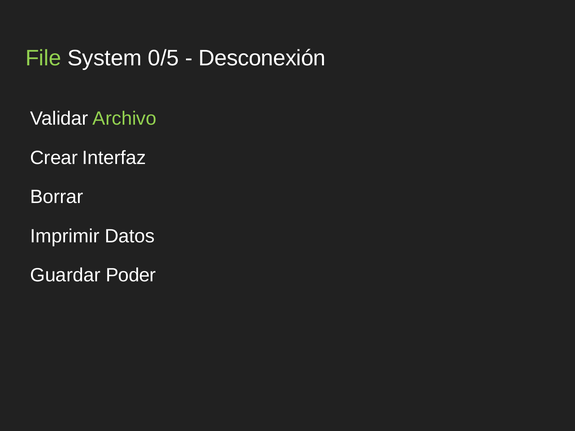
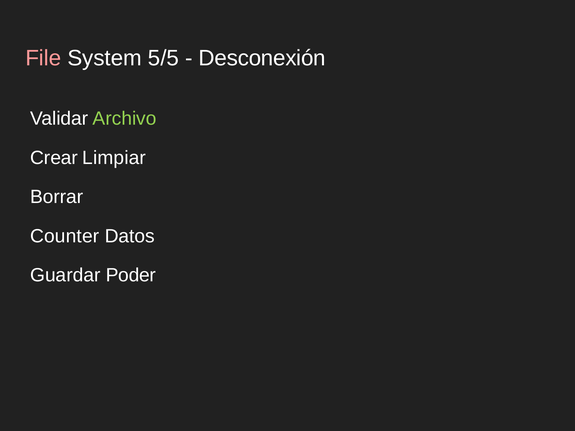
File colour: light green -> pink (43, 58)
0/5: 0/5 -> 5/5 (164, 58)
Interfaz: Interfaz -> Limpiar (114, 158)
Imprimir: Imprimir -> Counter (65, 236)
